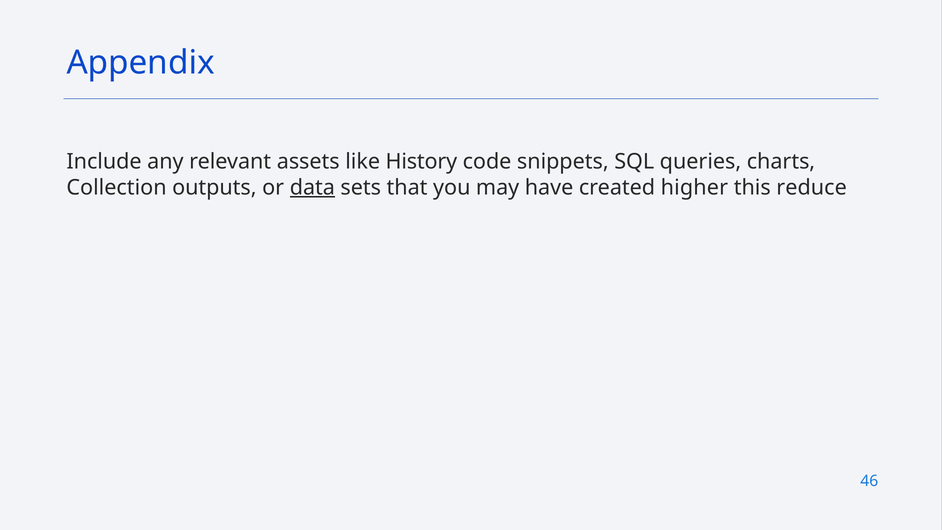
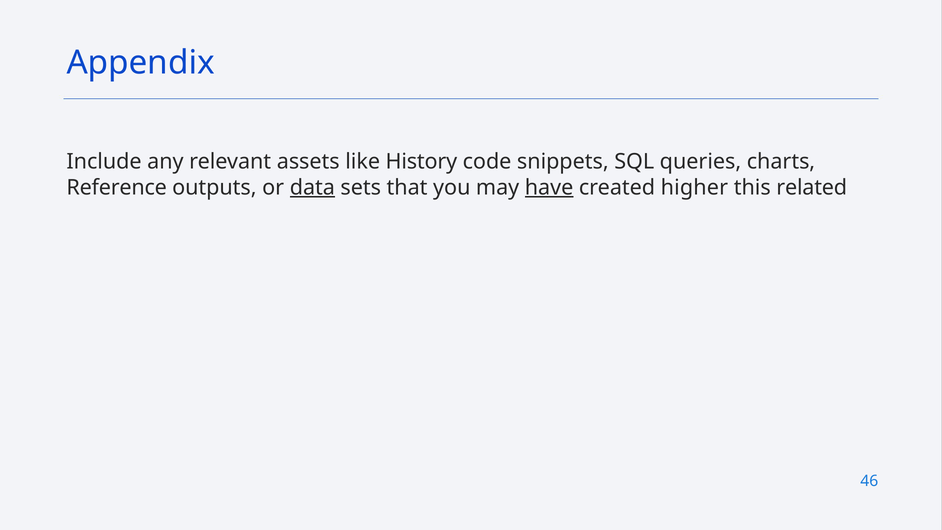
Collection: Collection -> Reference (117, 187)
have underline: none -> present (549, 187)
reduce: reduce -> related (812, 187)
